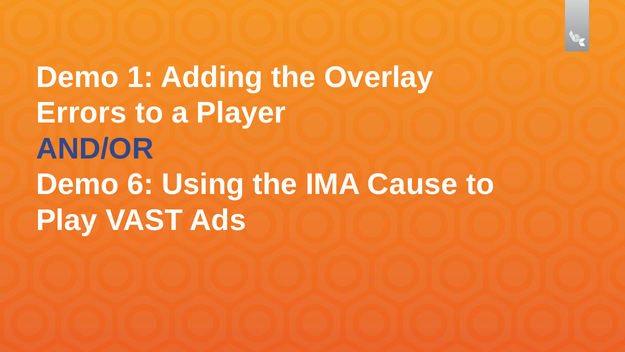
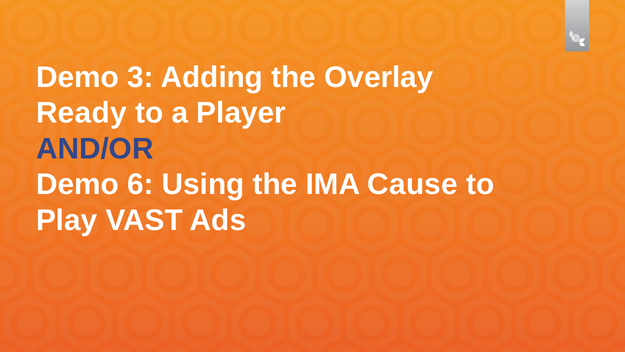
1: 1 -> 3 (140, 77)
Errors: Errors -> Ready (81, 113)
